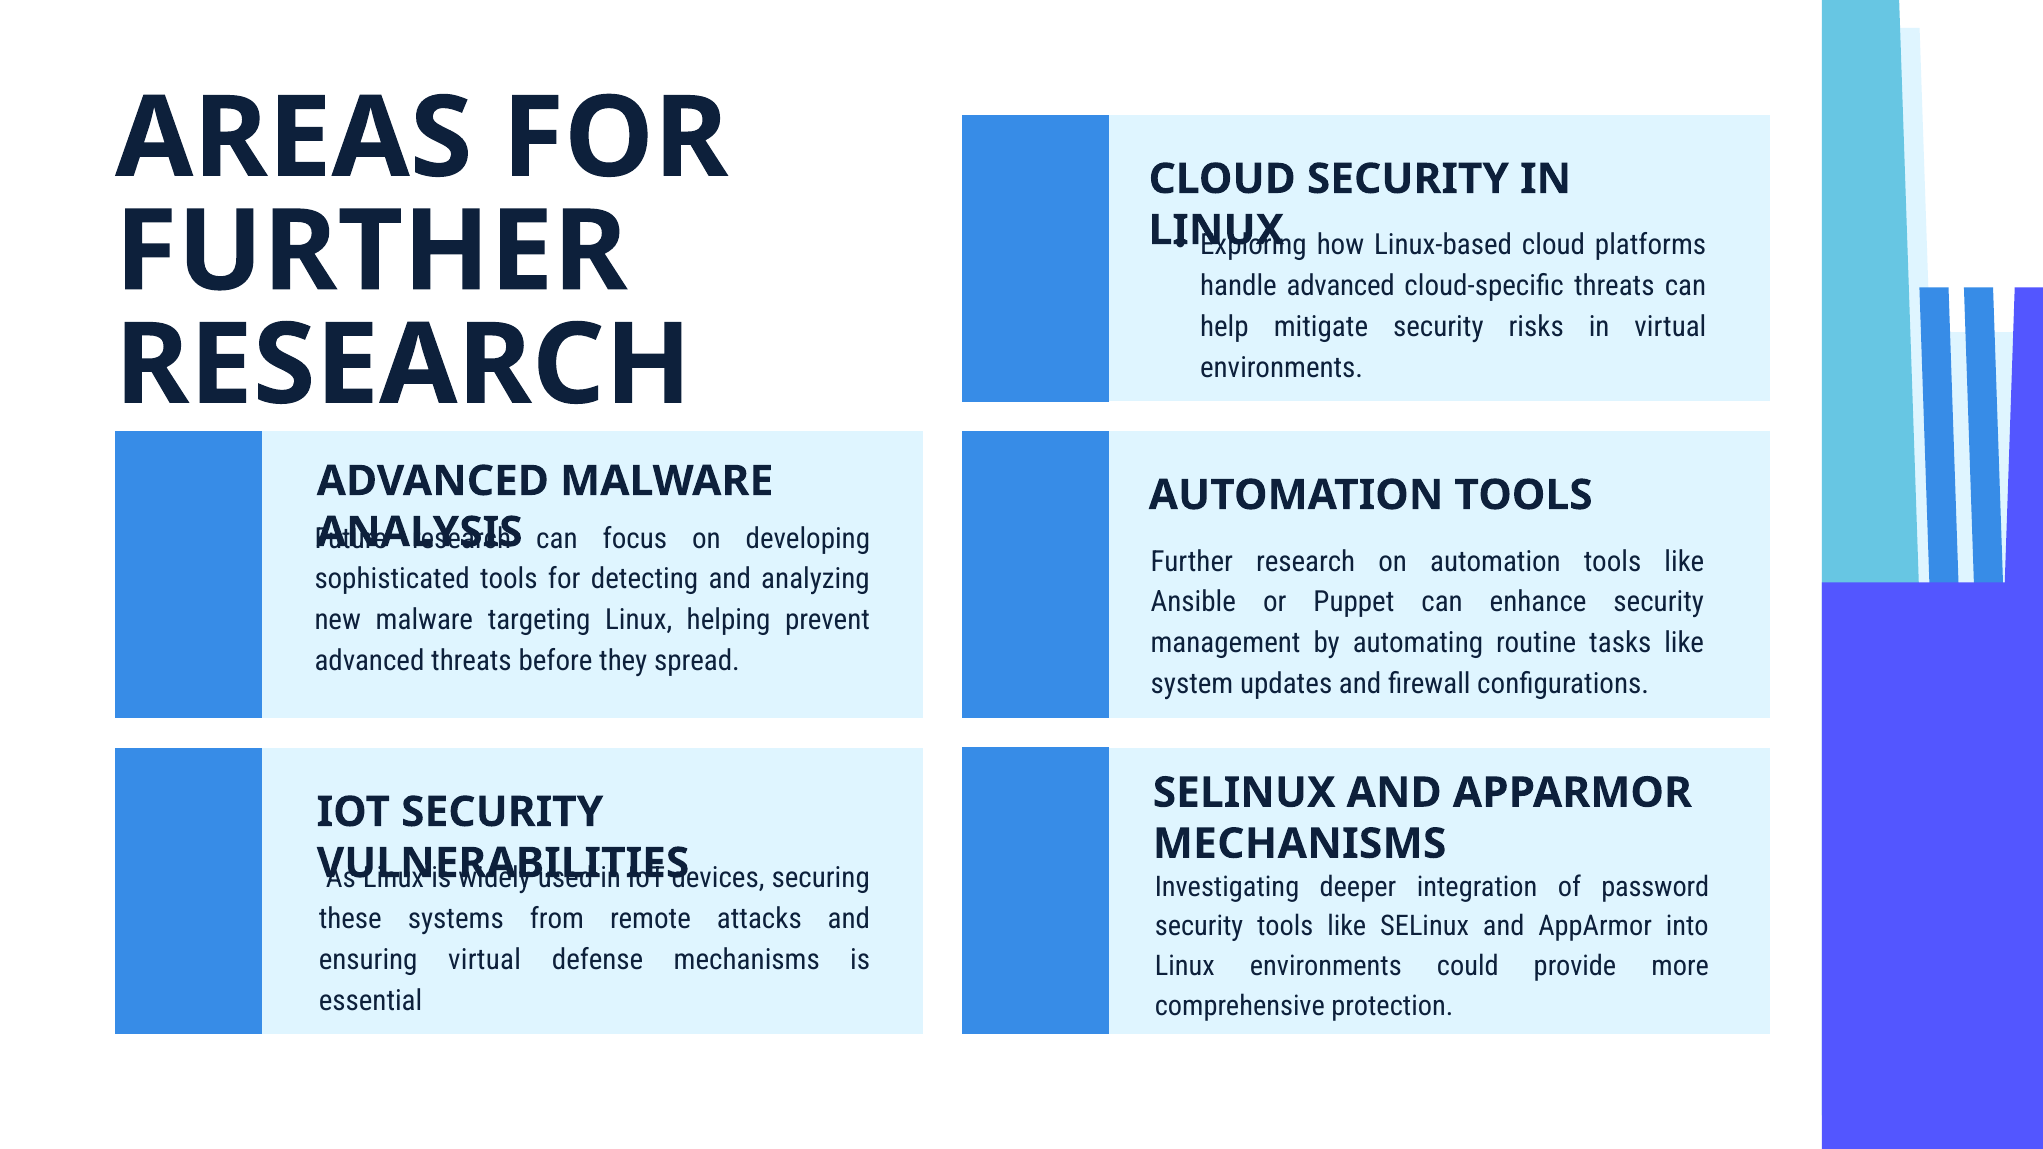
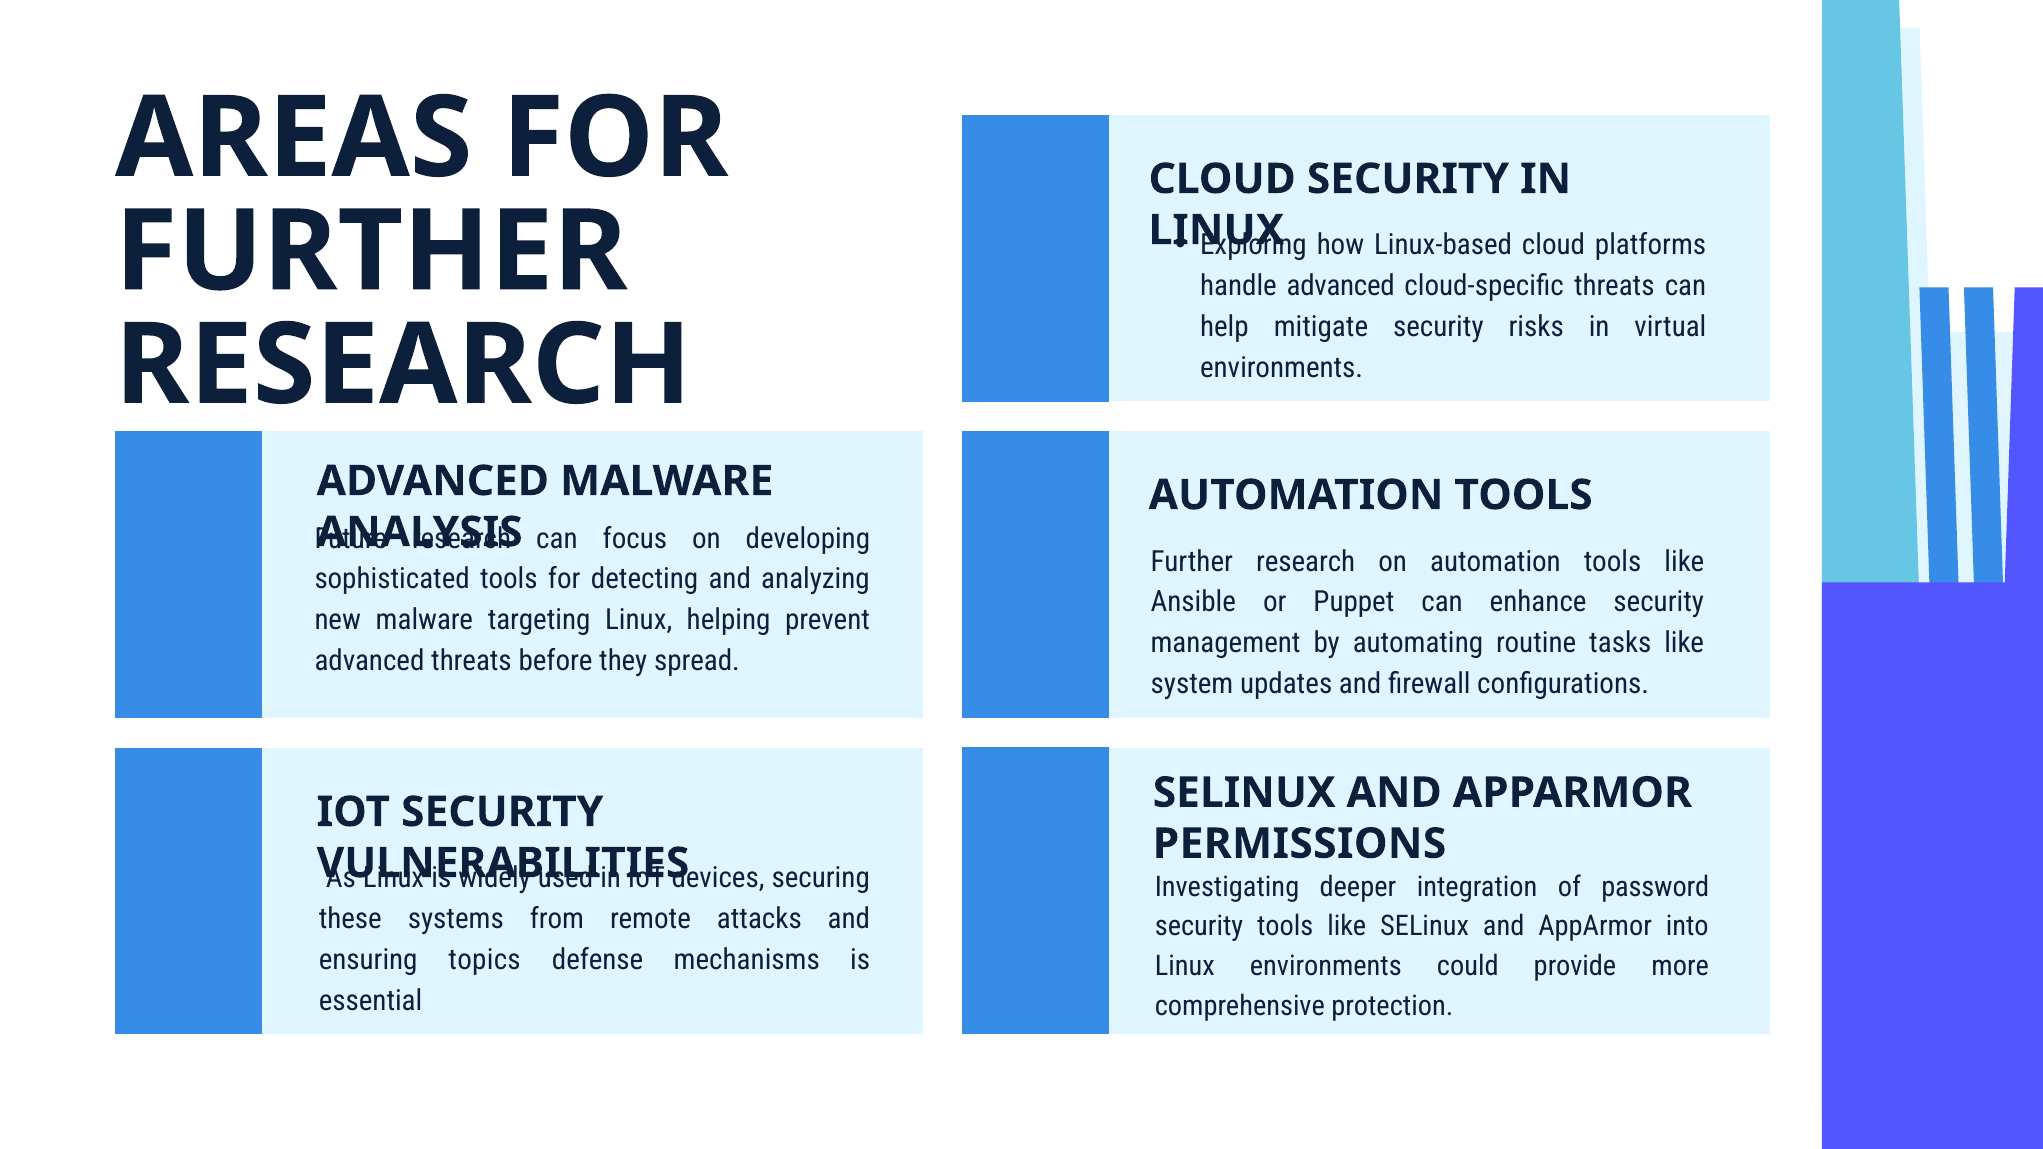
MECHANISMS: MECHANISMS -> PERMISSIONS (1300, 844)
ensuring virtual: virtual -> topics (485, 960)
